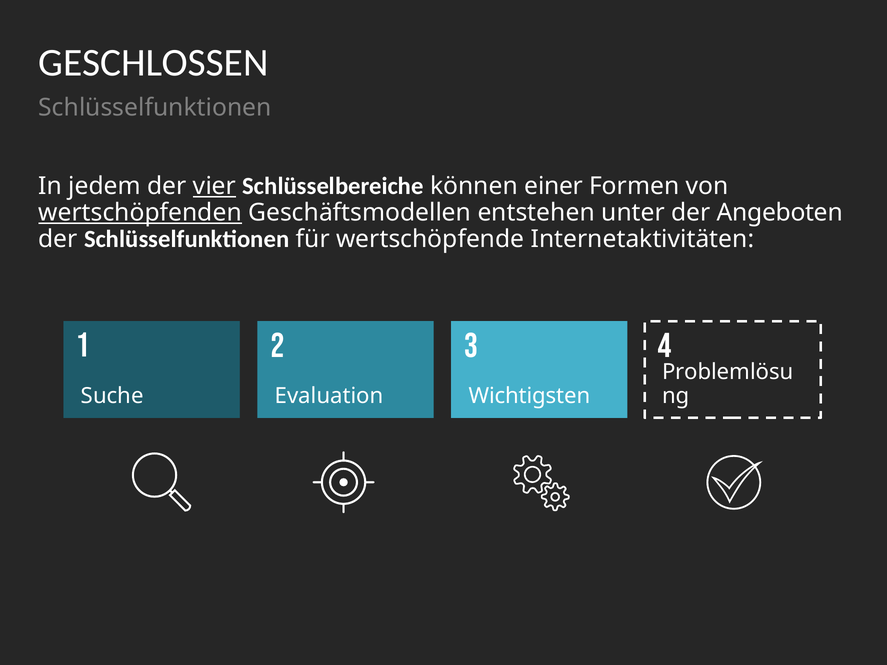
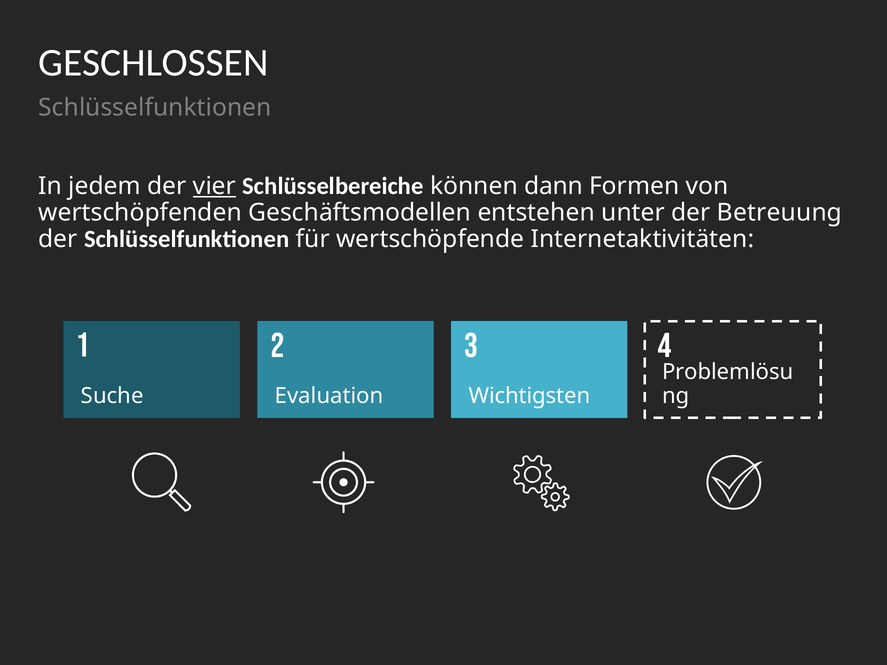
einer: einer -> dann (554, 186)
wertschöpfenden underline: present -> none (140, 213)
Angeboten: Angeboten -> Betreuung (779, 213)
